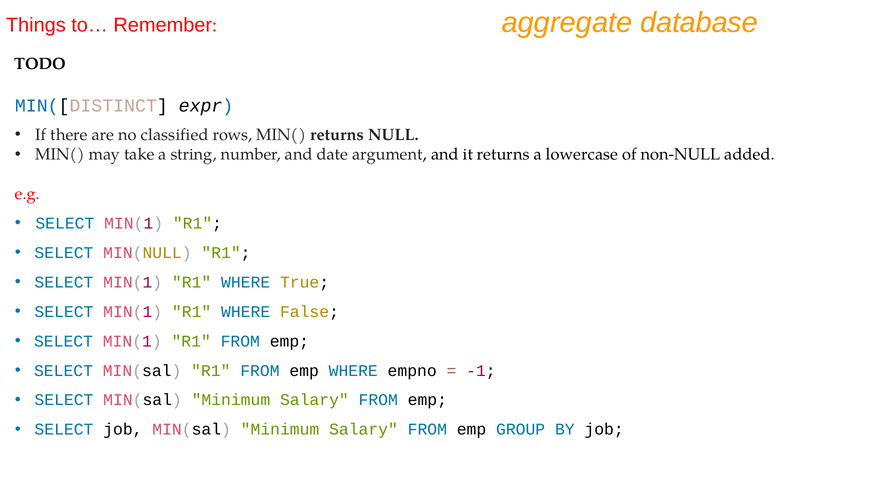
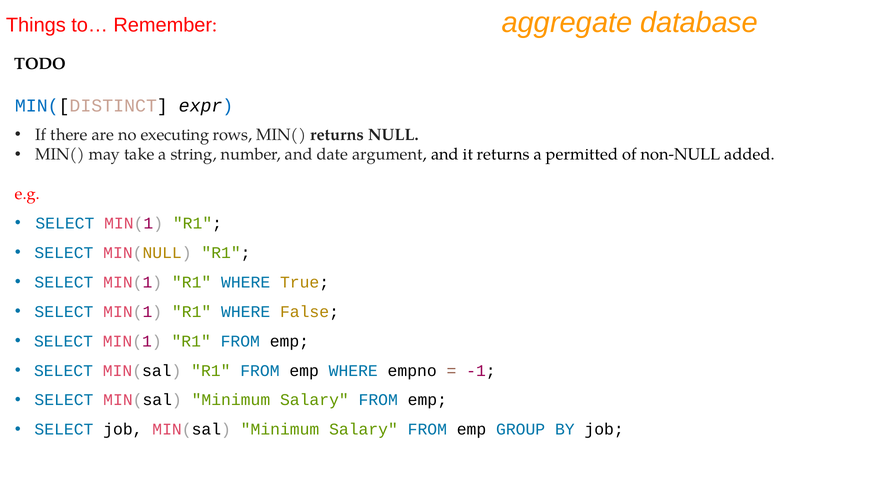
classified: classified -> executing (175, 135)
lowercase: lowercase -> permitted (582, 155)
